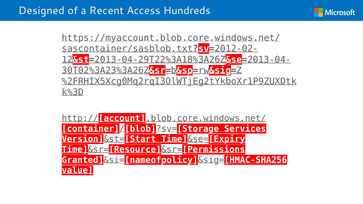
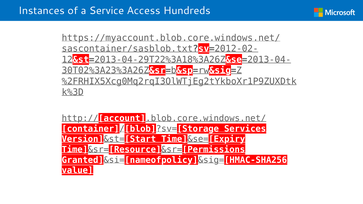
Designed: Designed -> Instances (41, 11)
Recent: Recent -> Service (107, 11)
